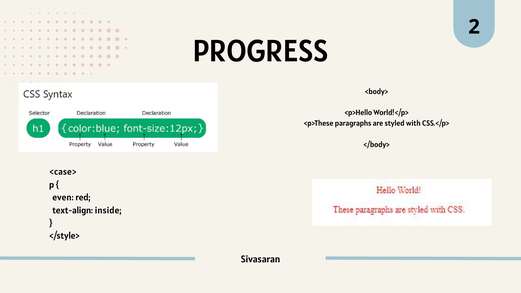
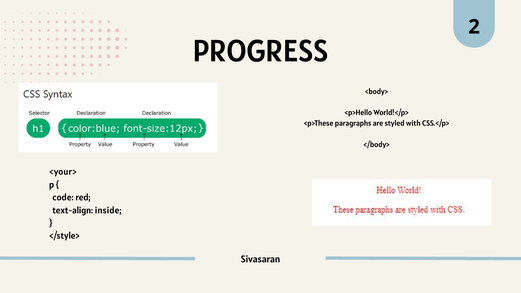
<case>: <case> -> <your> (63, 172)
even: even -> code (63, 198)
